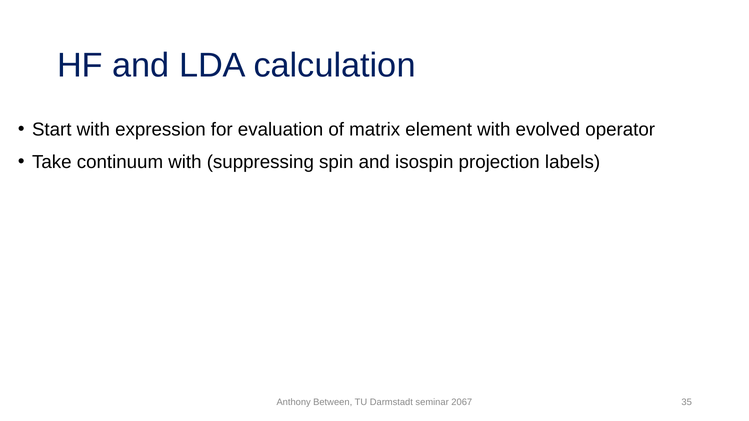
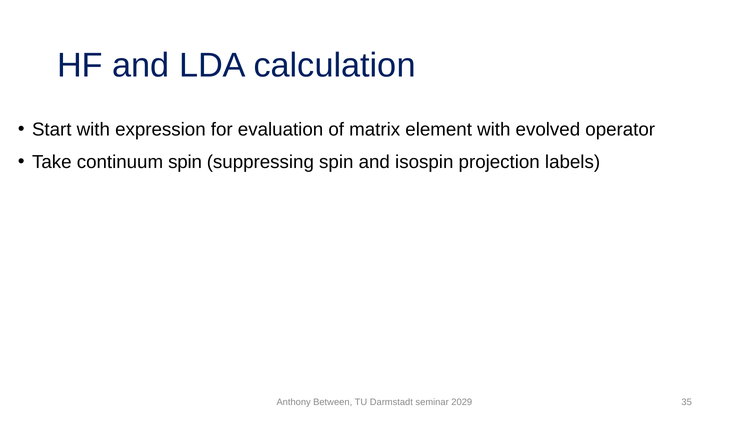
continuum with: with -> spin (185, 162)
2067: 2067 -> 2029 (462, 402)
